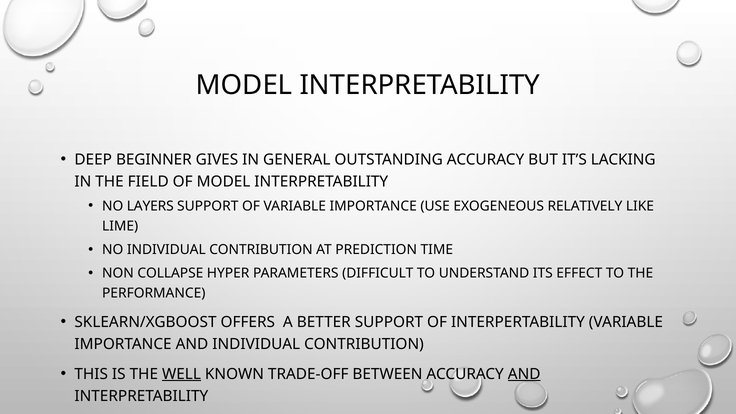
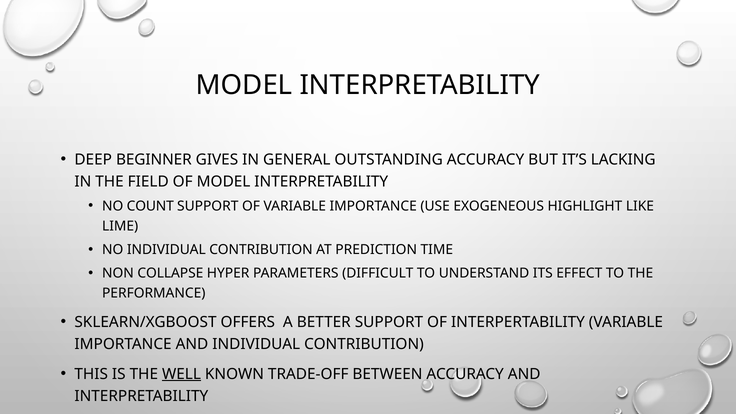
LAYERS: LAYERS -> COUNT (150, 206)
RELATIVELY: RELATIVELY -> HIGHLIGHT (585, 206)
AND underline: present -> none (524, 374)
